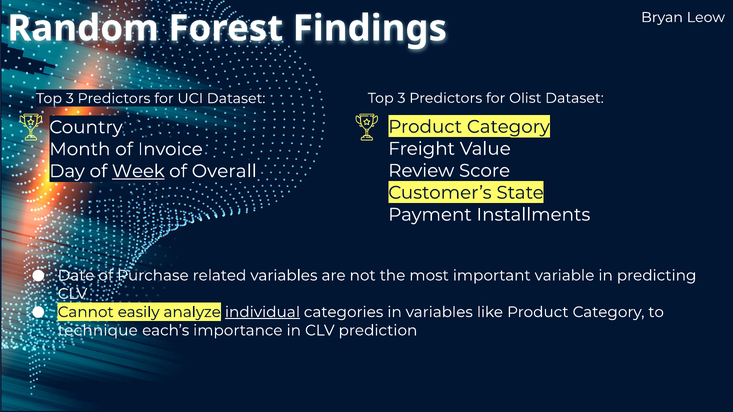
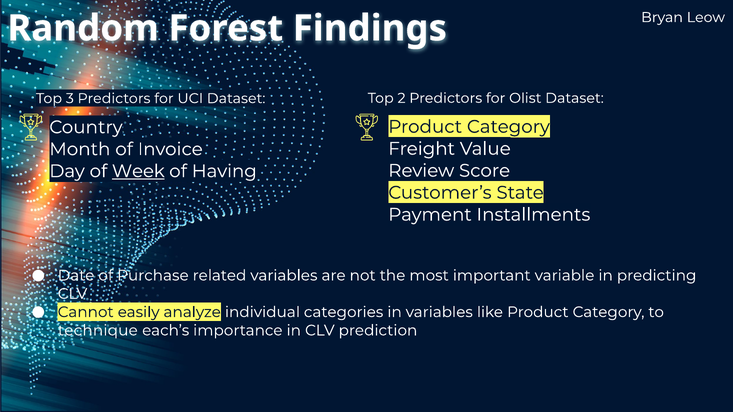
Dataset Top 3: 3 -> 2 (402, 98)
Overall: Overall -> Having (224, 171)
individual underline: present -> none (262, 312)
